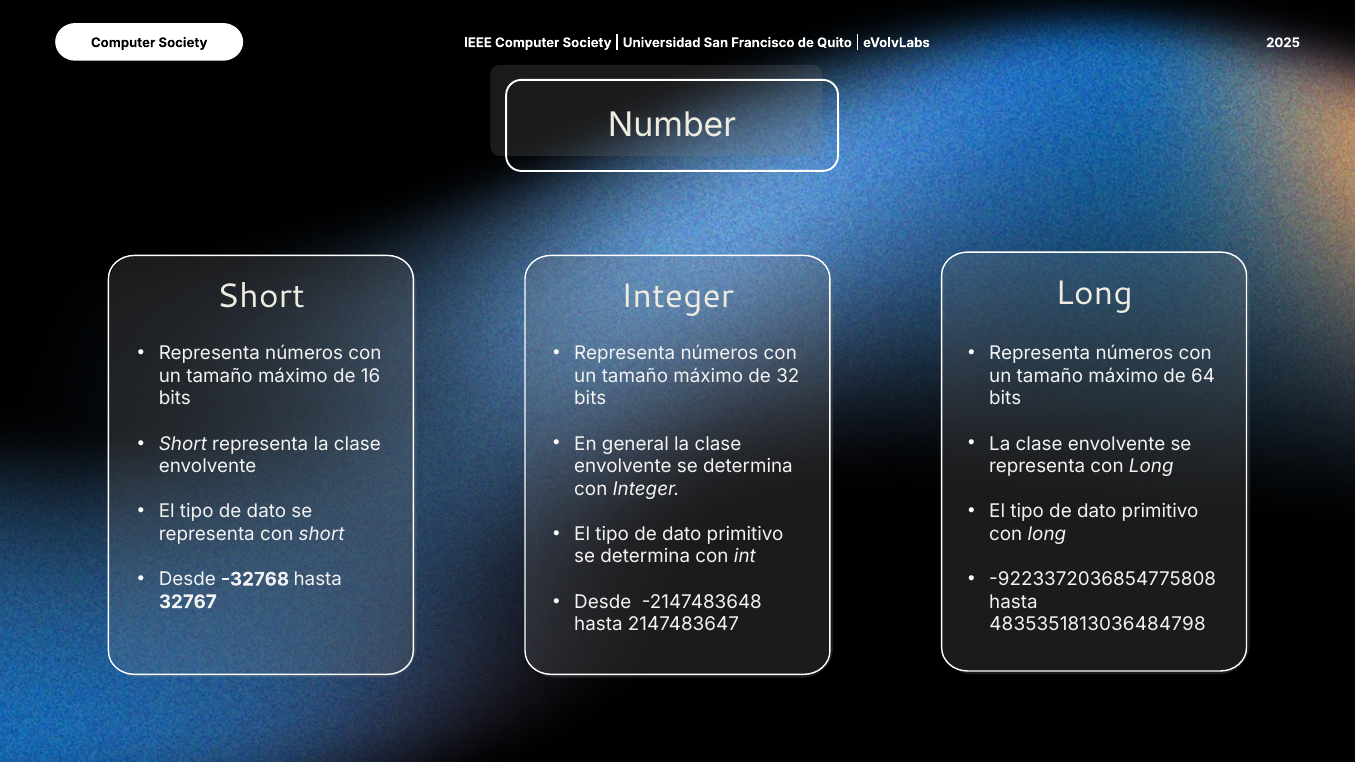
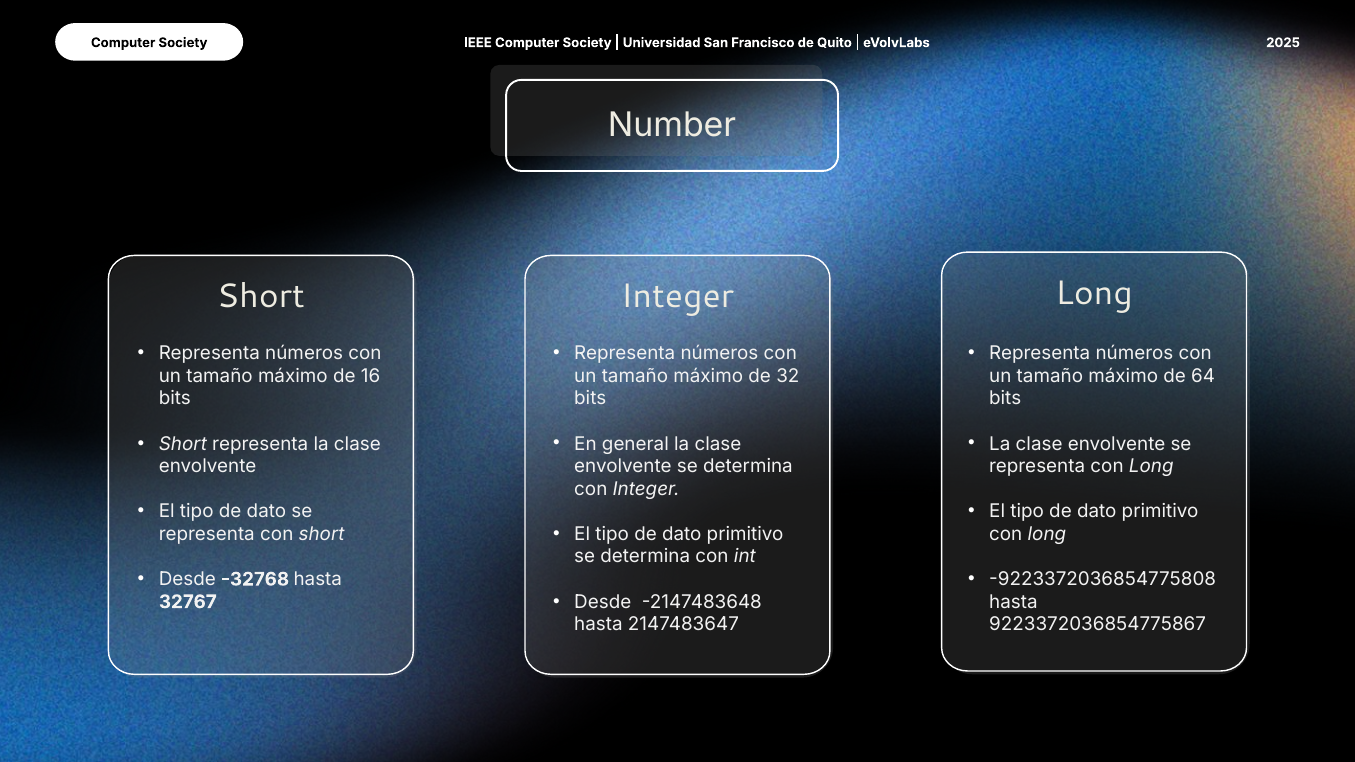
4835351813036484798: 4835351813036484798 -> 9223372036854775867 (1098, 625)
